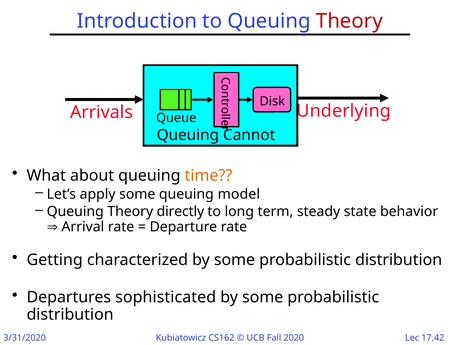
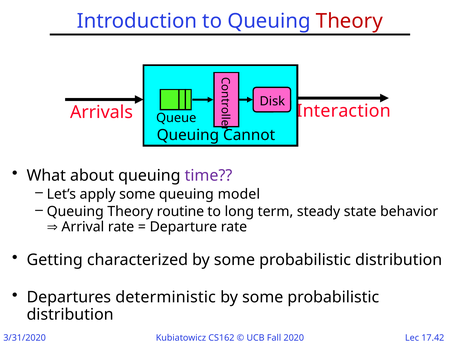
Underlying: Underlying -> Interaction (344, 111)
time colour: orange -> purple (208, 176)
directly: directly -> routine (180, 212)
sophisticated: sophisticated -> deterministic (166, 297)
